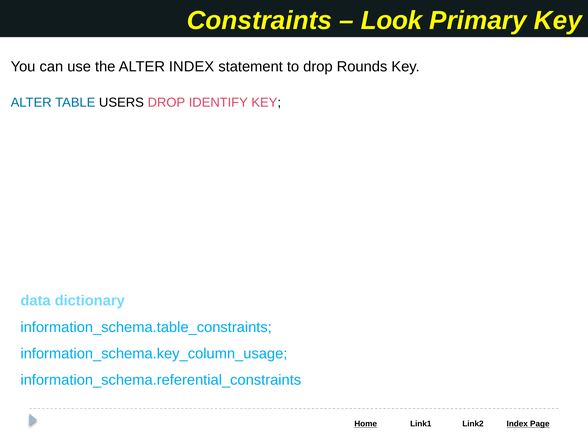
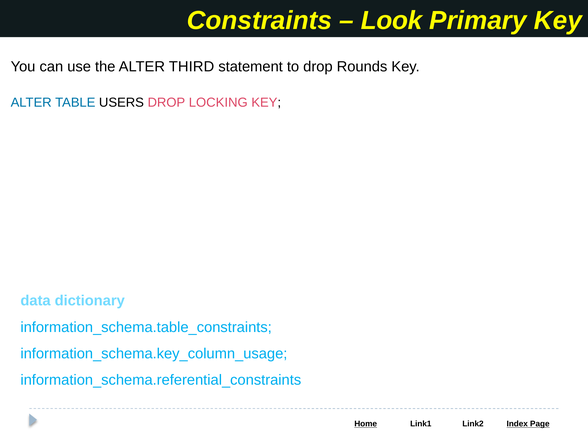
ALTER INDEX: INDEX -> THIRD (192, 67)
IDENTIFY: IDENTIFY -> LOCKING (218, 103)
